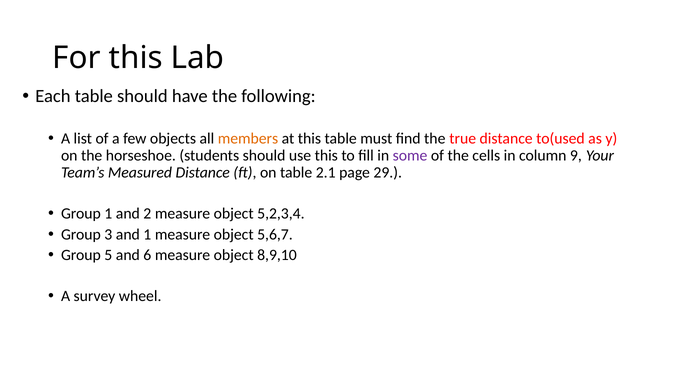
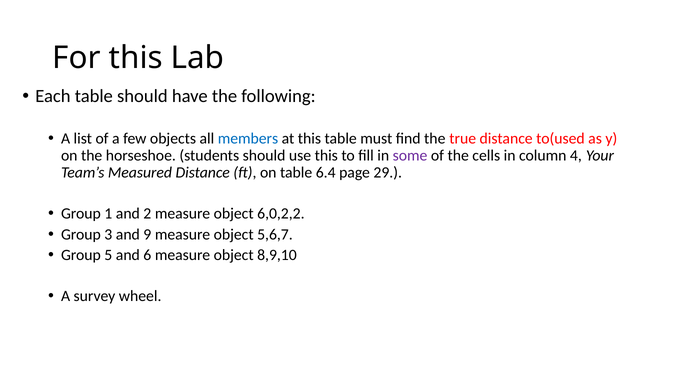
members colour: orange -> blue (248, 139)
9: 9 -> 4 (576, 156)
2.1: 2.1 -> 6.4 (326, 173)
5,2,3,4: 5,2,3,4 -> 6,0,2,2 (281, 214)
and 1: 1 -> 9 (147, 234)
